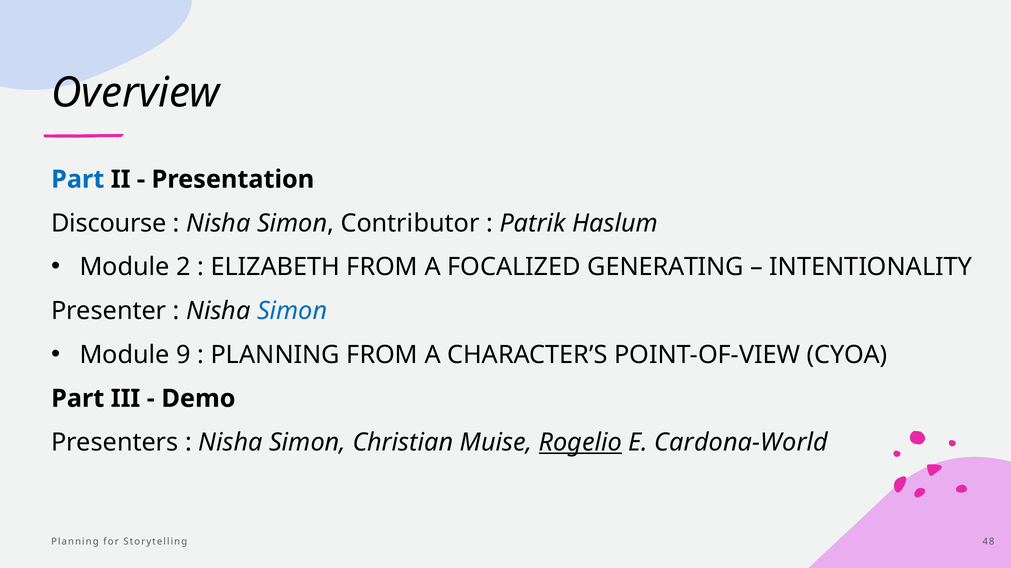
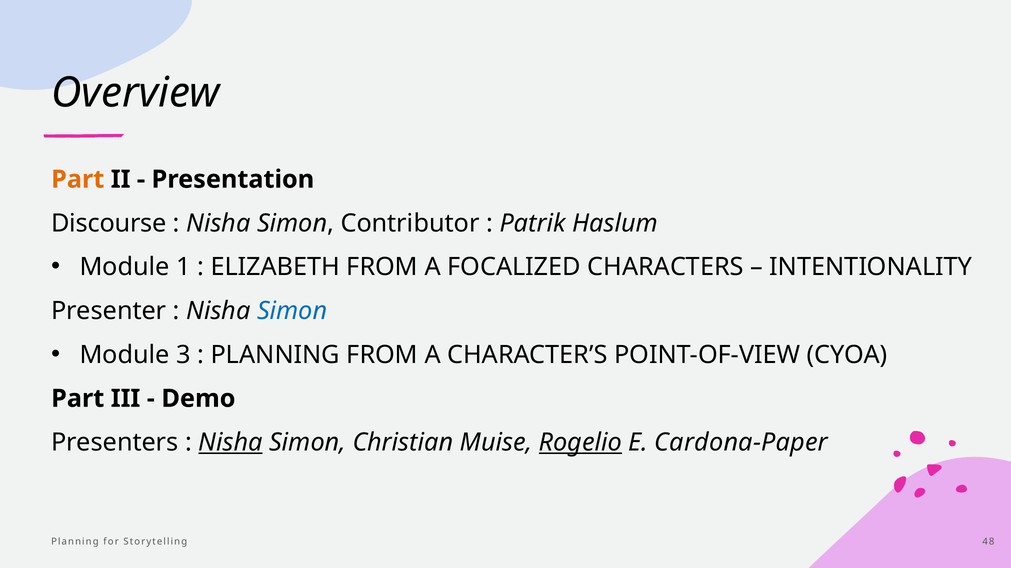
Part colour: blue -> orange (78, 180)
2: 2 -> 1 (184, 267)
GENERATING: GENERATING -> CHARACTERS (666, 267)
9: 9 -> 3 (184, 355)
Nisha underline: none -> present (231, 443)
Cardona-World: Cardona-World -> Cardona-Paper (741, 443)
